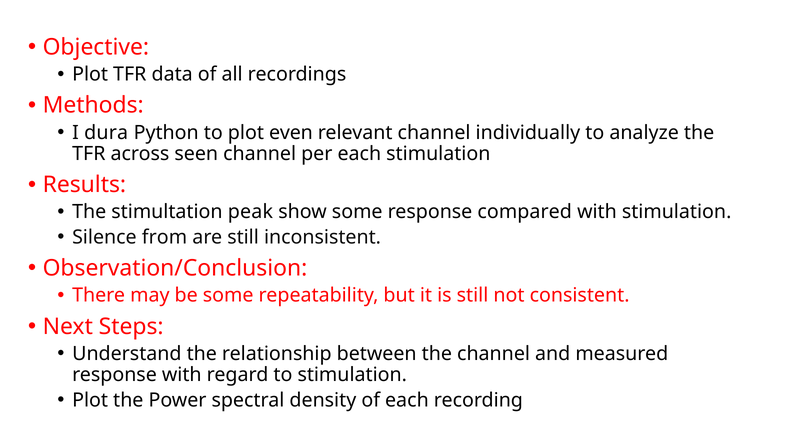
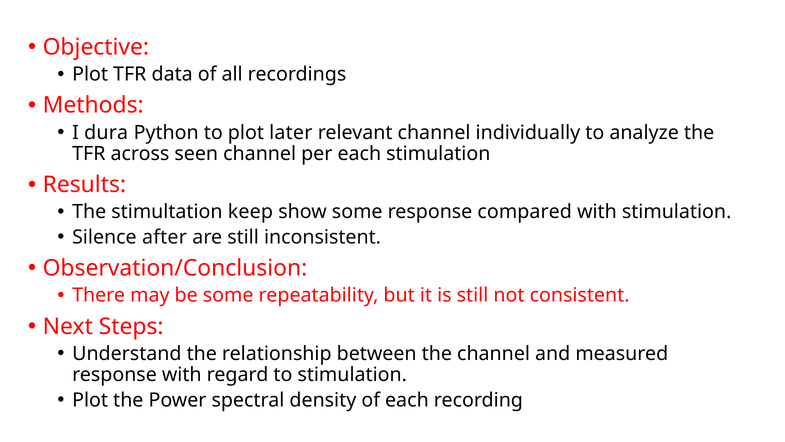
even: even -> later (291, 132)
peak: peak -> keep (250, 212)
from: from -> after (164, 237)
